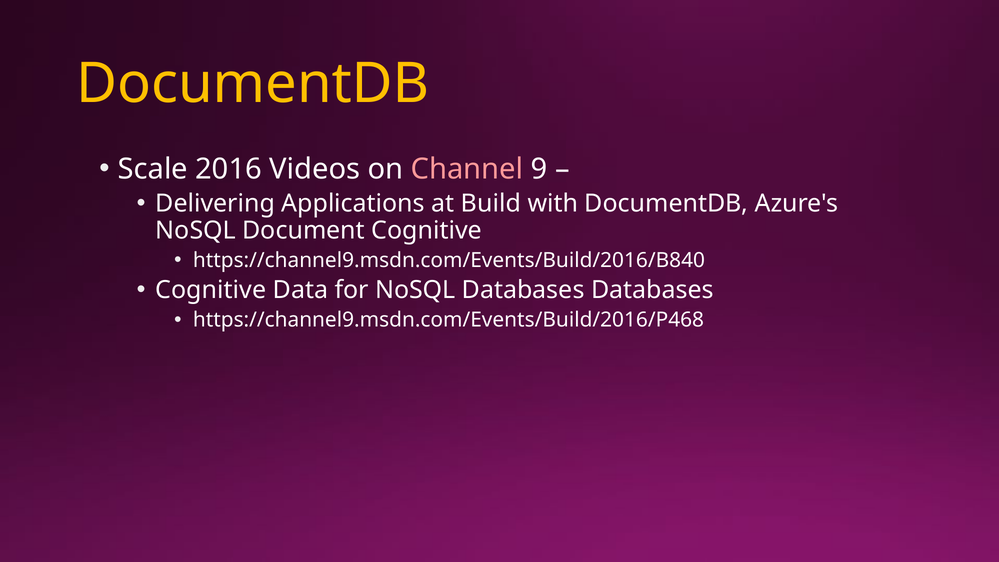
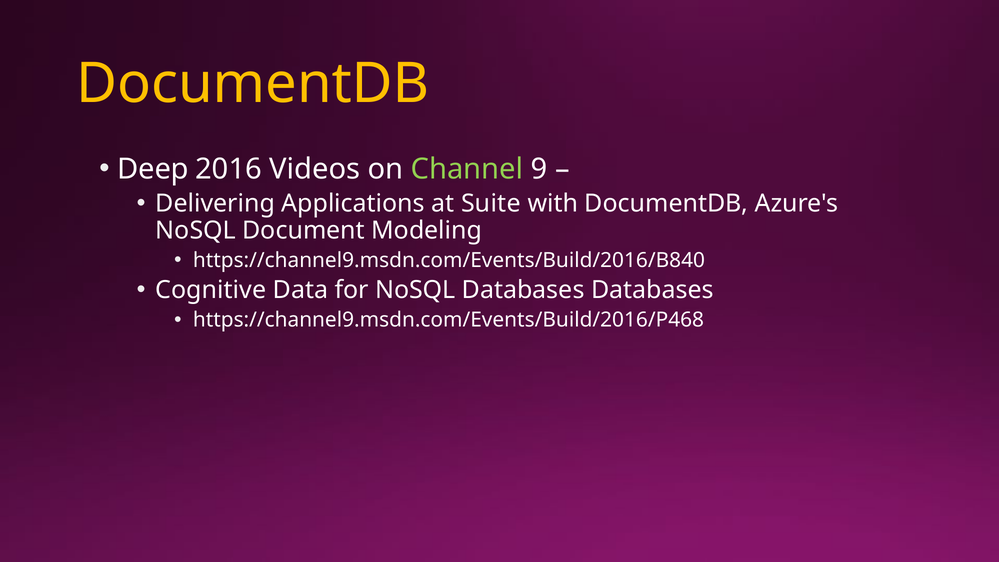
Scale: Scale -> Deep (153, 169)
Channel colour: pink -> light green (467, 169)
Build: Build -> Suite (491, 203)
Document Cognitive: Cognitive -> Modeling (427, 230)
